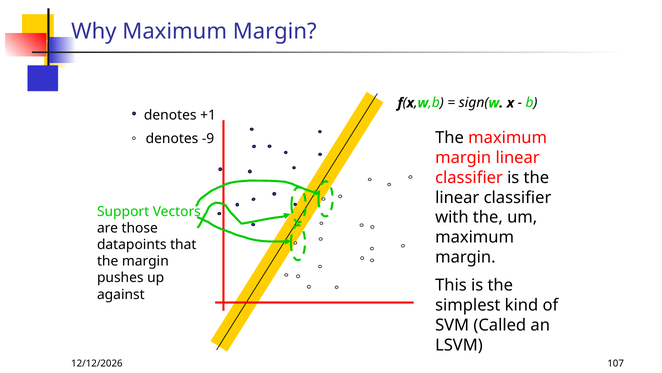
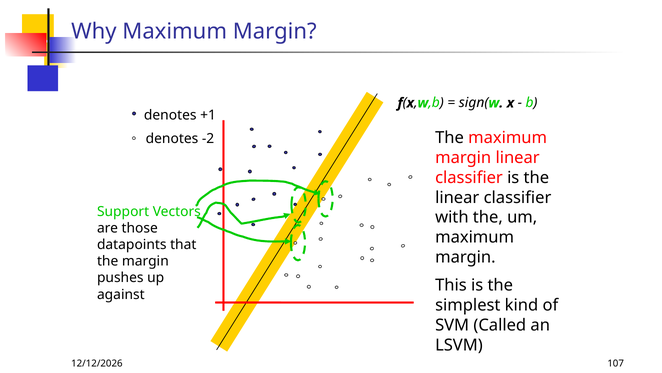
-9: -9 -> -2 (208, 139)
